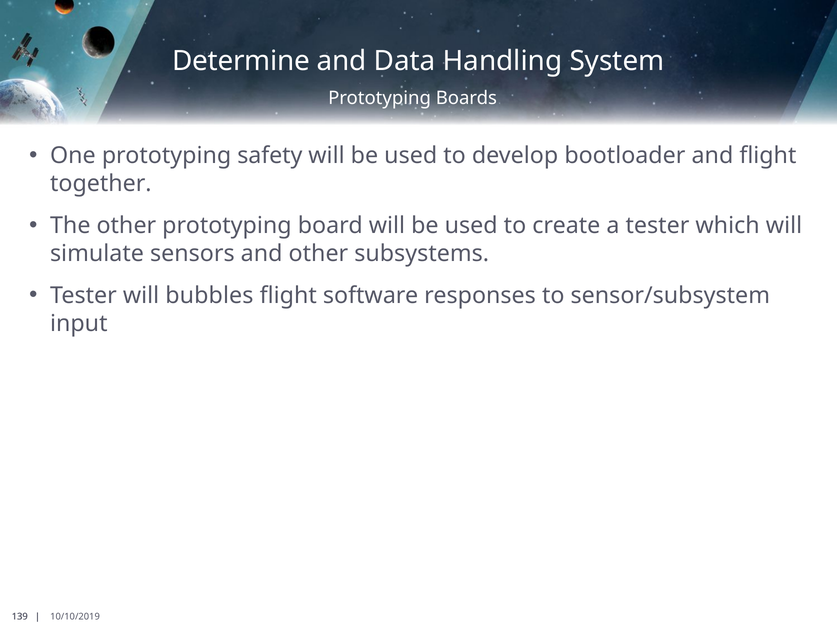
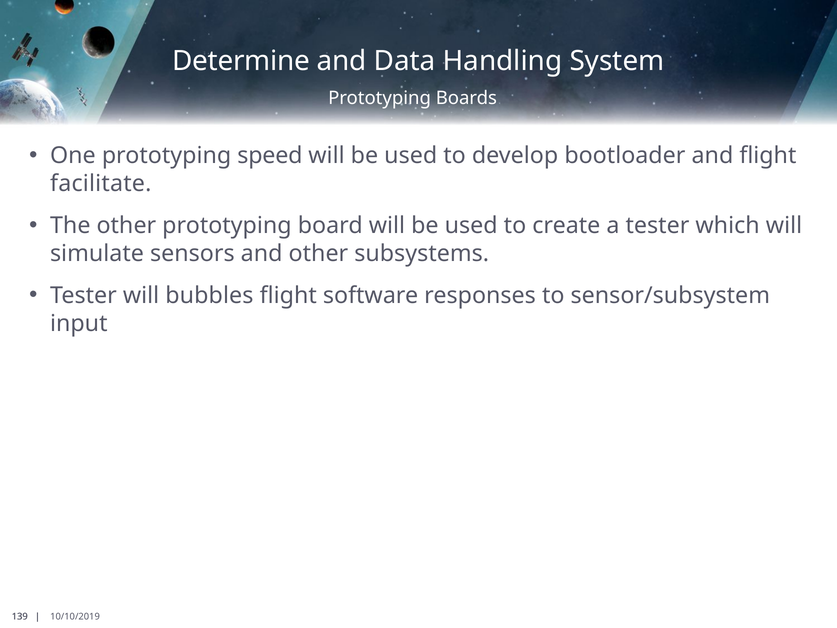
safety: safety -> speed (270, 156)
together: together -> facilitate (101, 184)
